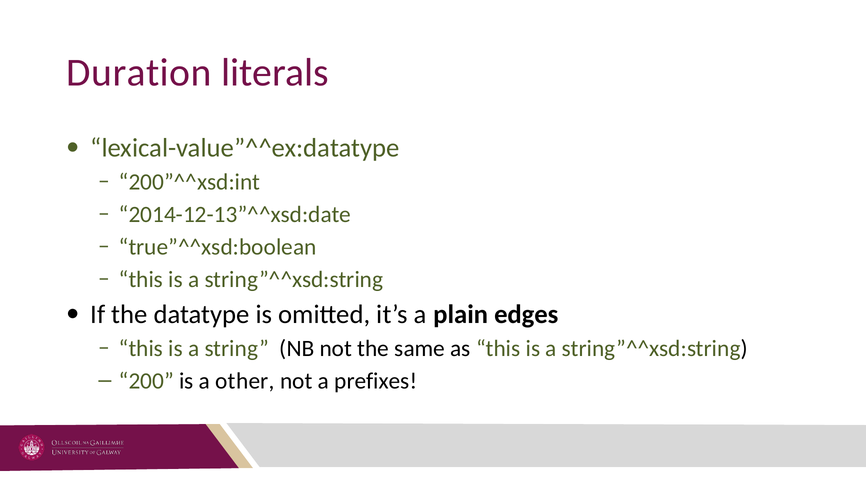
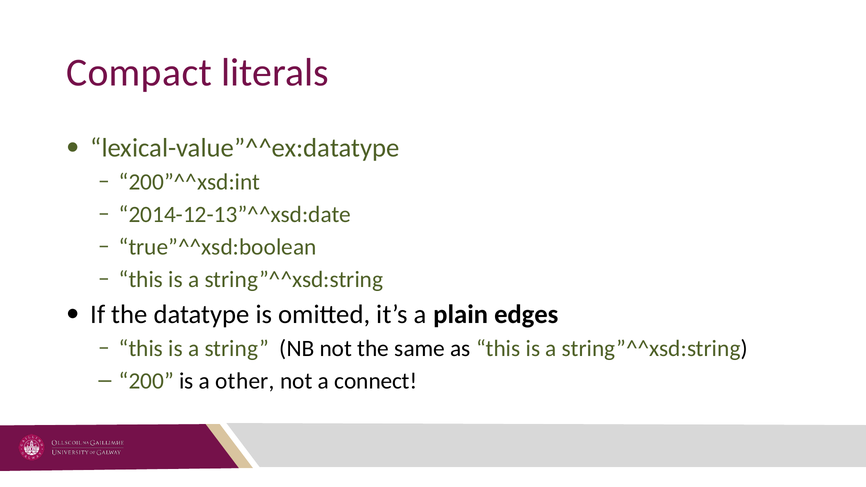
Duration: Duration -> Compact (139, 73)
prefixes: prefixes -> connect (376, 381)
